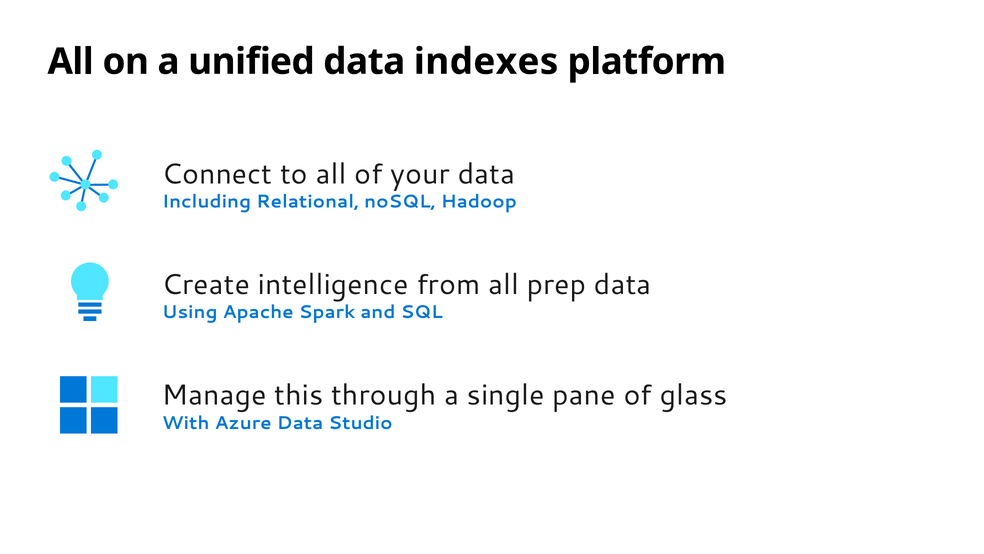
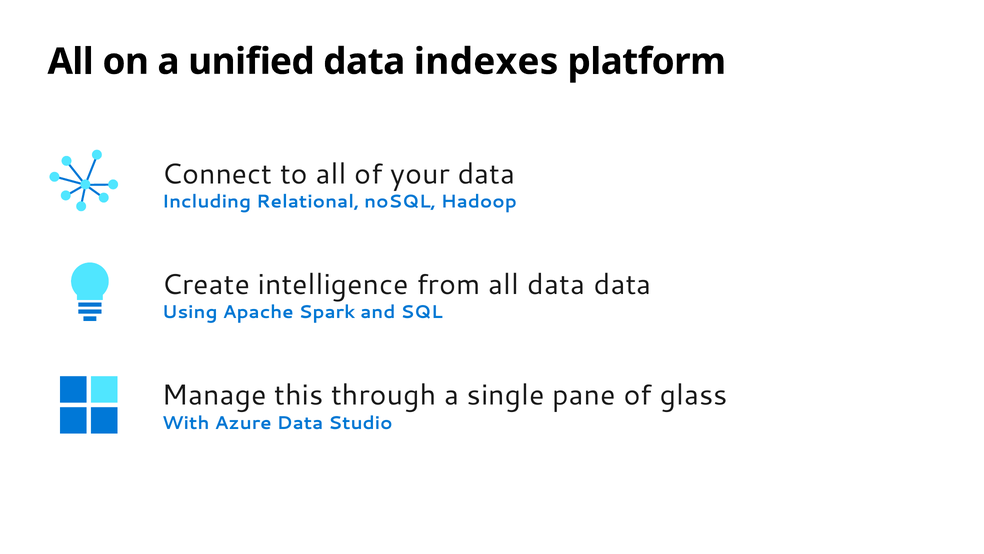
all prep: prep -> data (556, 285)
